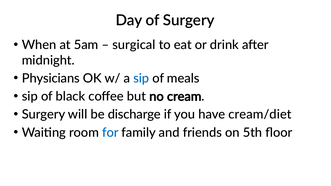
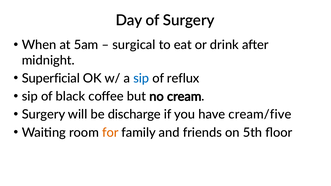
Physicians: Physicians -> Superficial (51, 79)
meals: meals -> reflux (183, 79)
cream/diet: cream/diet -> cream/five (260, 115)
for colour: blue -> orange (110, 133)
